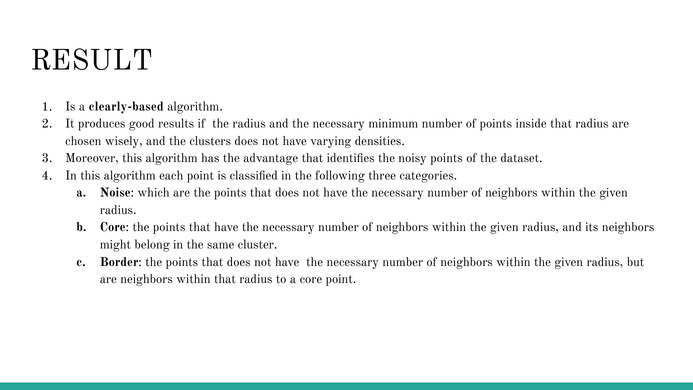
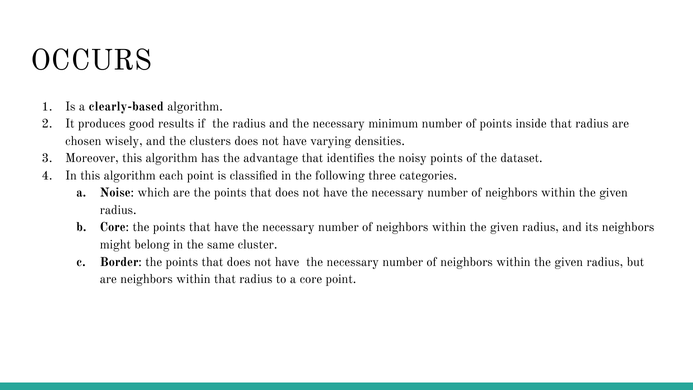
RESULT: RESULT -> OCCURS (92, 60)
